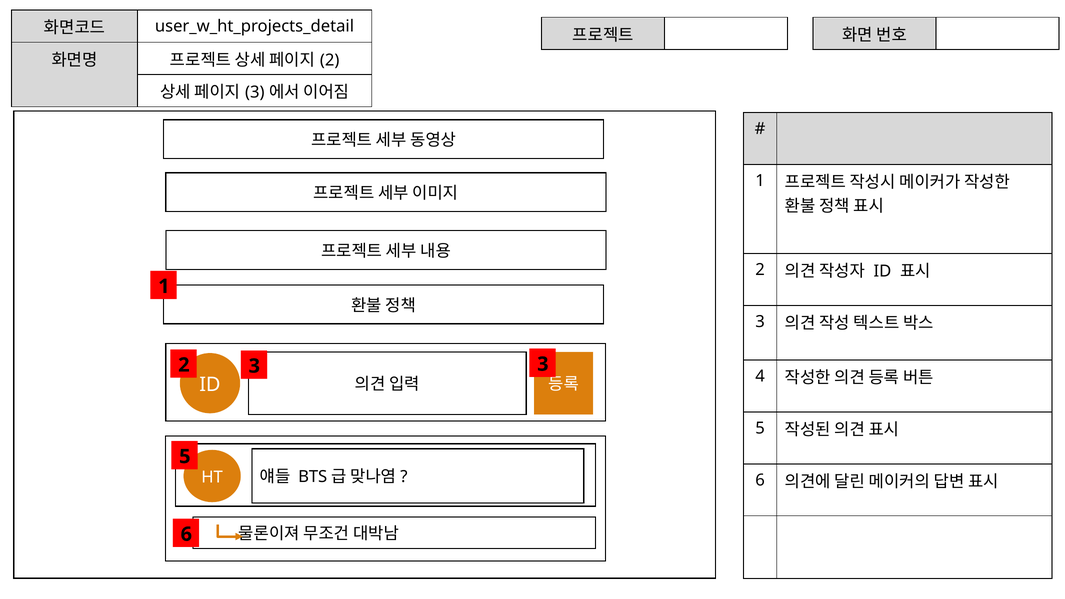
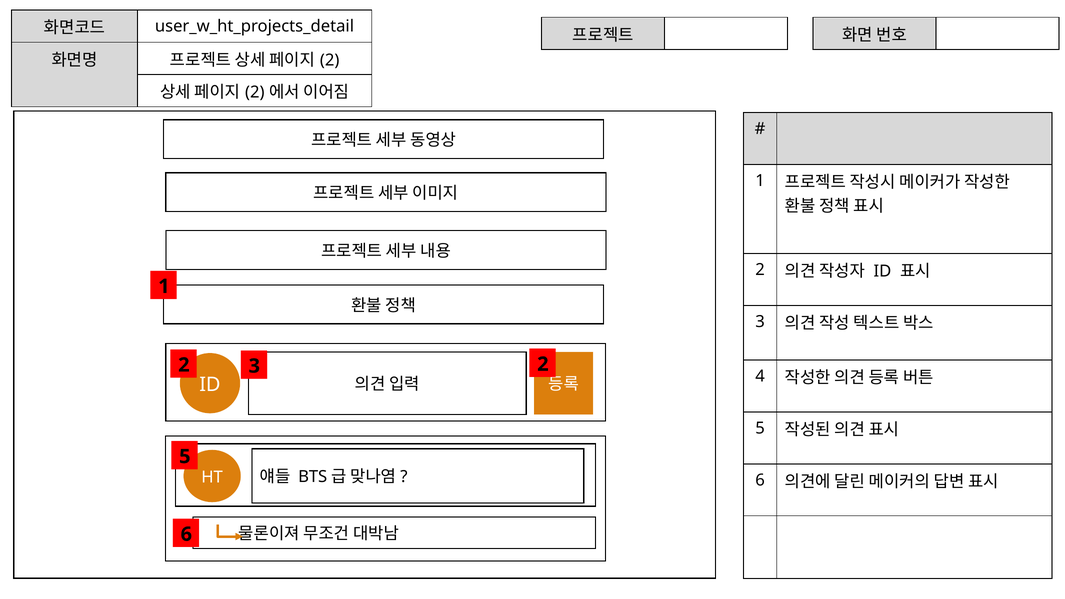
3: 3 -> 2 (255, 92)
3 3: 3 -> 2 (543, 364)
